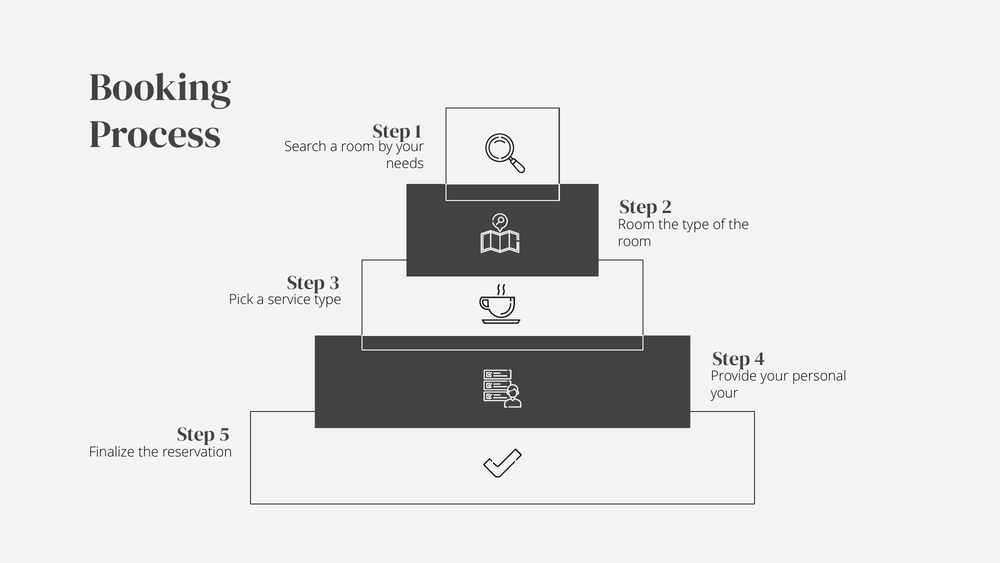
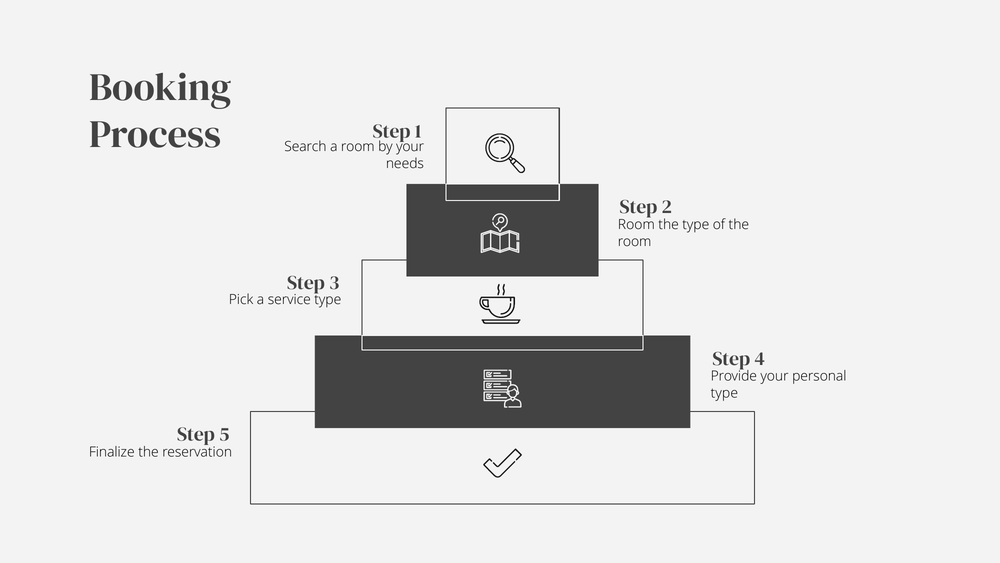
your: your -> type (724, 393)
